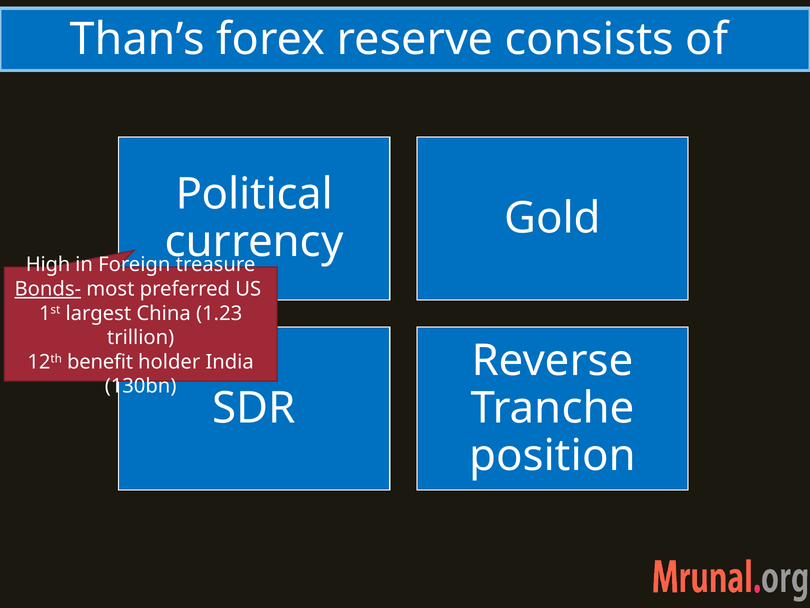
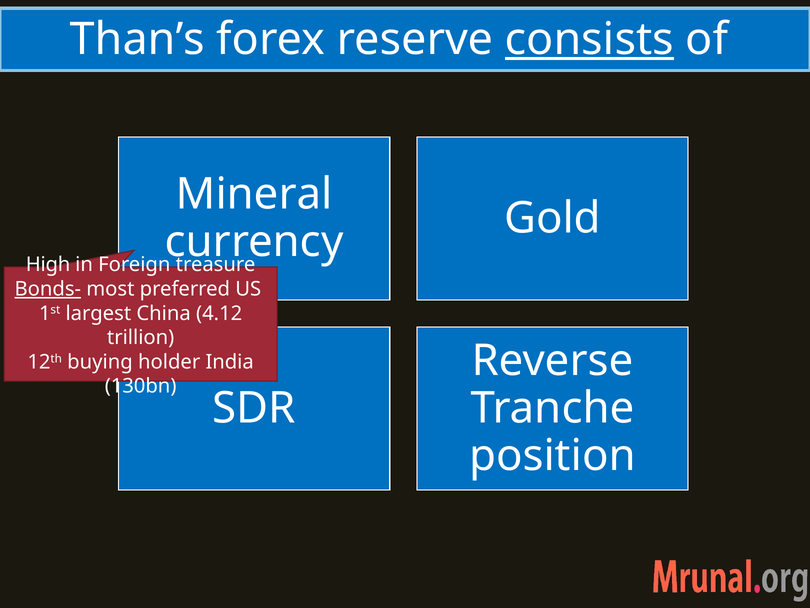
consists underline: none -> present (589, 39)
Political: Political -> Mineral (254, 194)
1.23: 1.23 -> 4.12 (219, 313)
benefit: benefit -> buying (100, 362)
